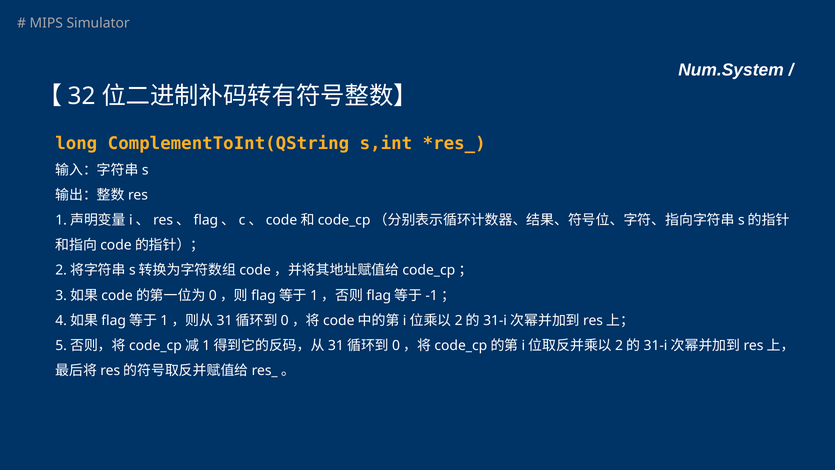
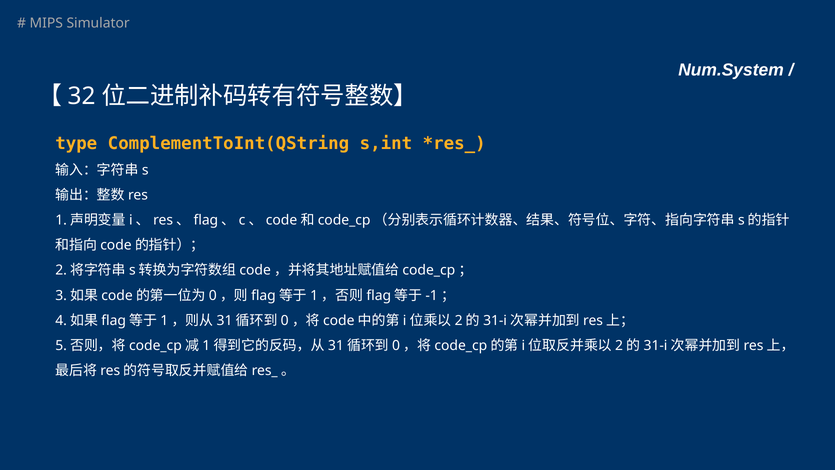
long: long -> type (76, 143)
